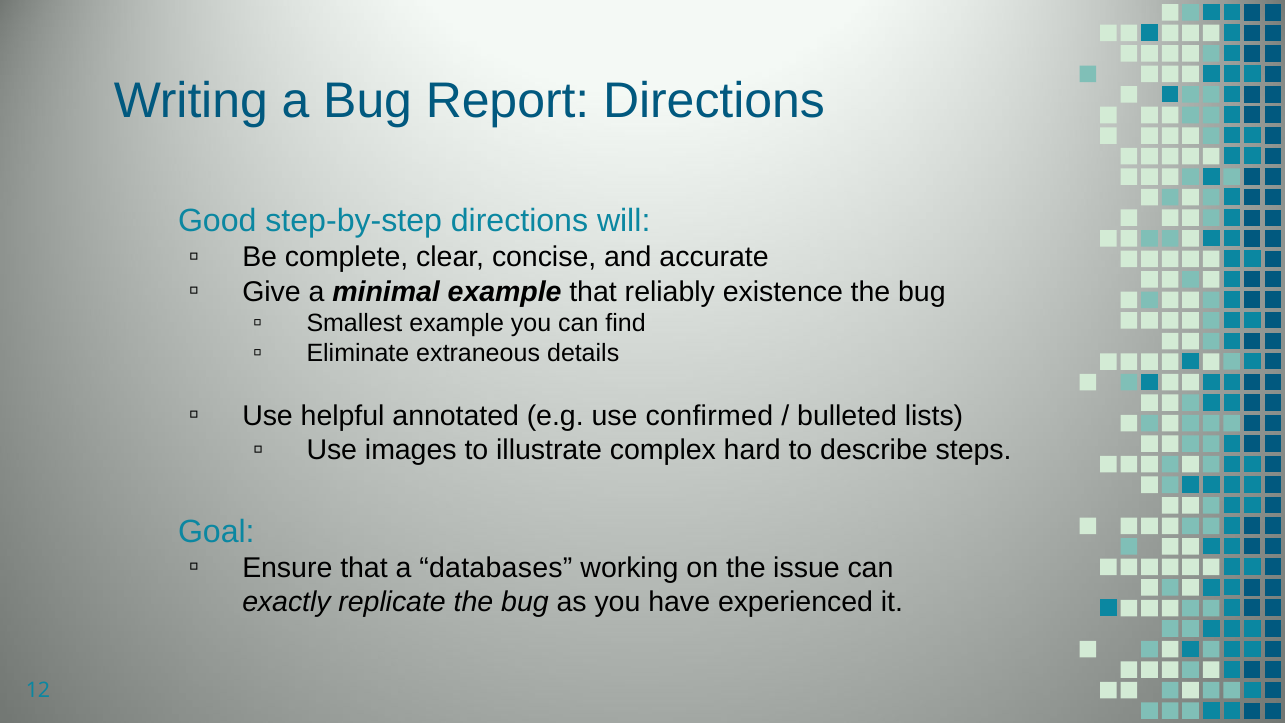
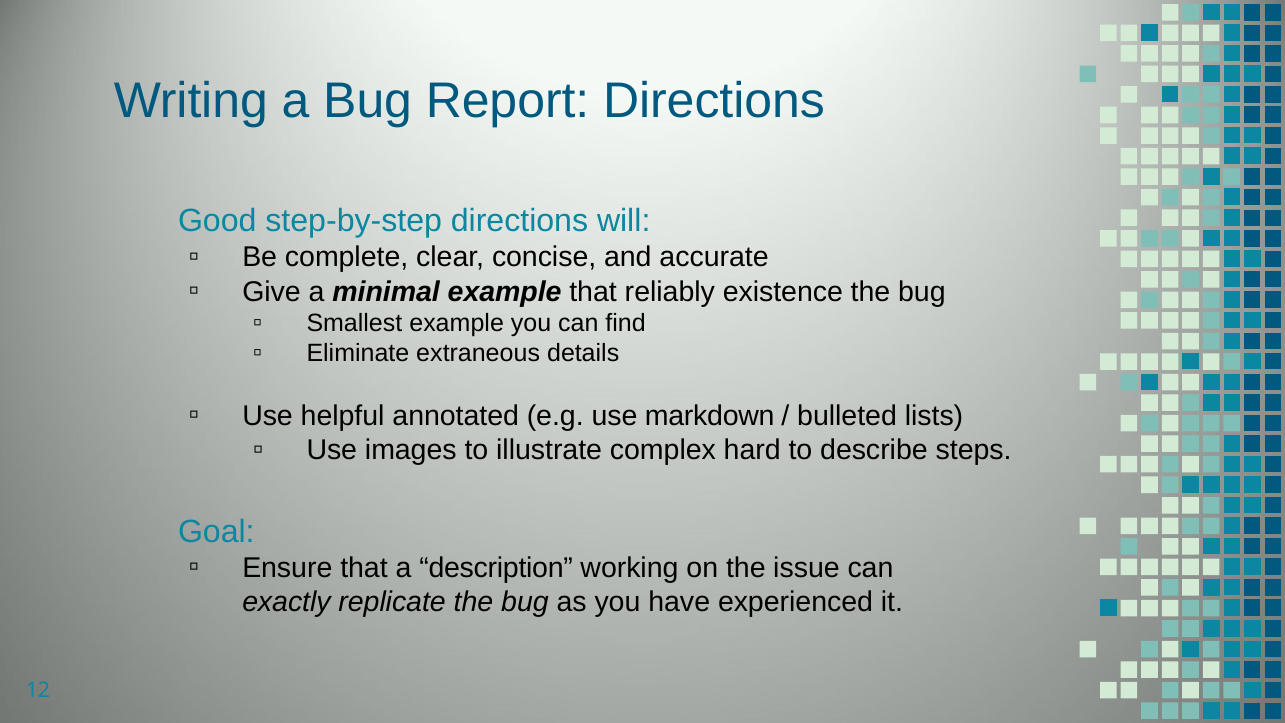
confirmed: confirmed -> markdown (710, 416)
databases: databases -> description (496, 568)
